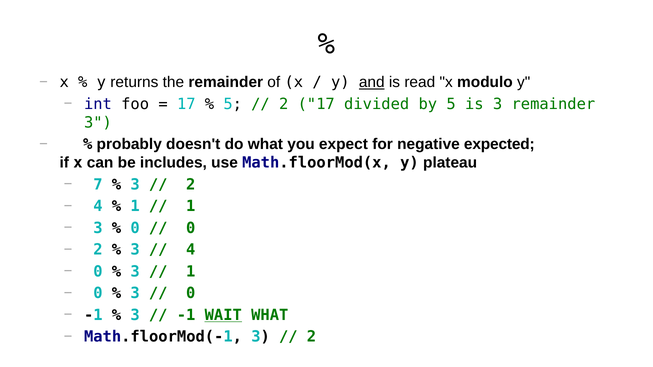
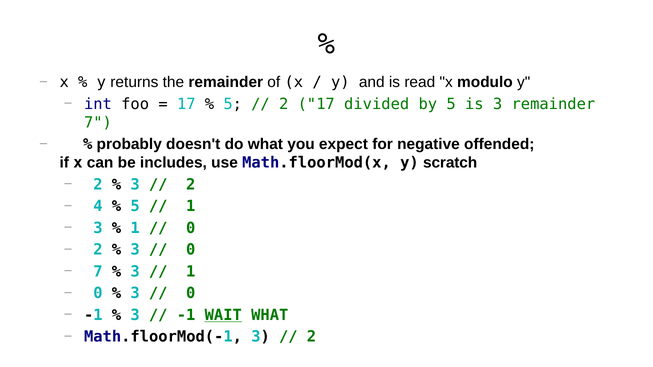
and underline: present -> none (372, 82)
3: 3 -> 7 (98, 123)
expected: expected -> offended (499, 144)
plateau: plateau -> scratch (450, 163)
7: 7 -> 2 (98, 185)
1: 1 -> 5 (135, 207)
0: 0 -> 1 (135, 228)
4: 4 -> 0 (191, 250)
0: 0 -> 7 (98, 272)
